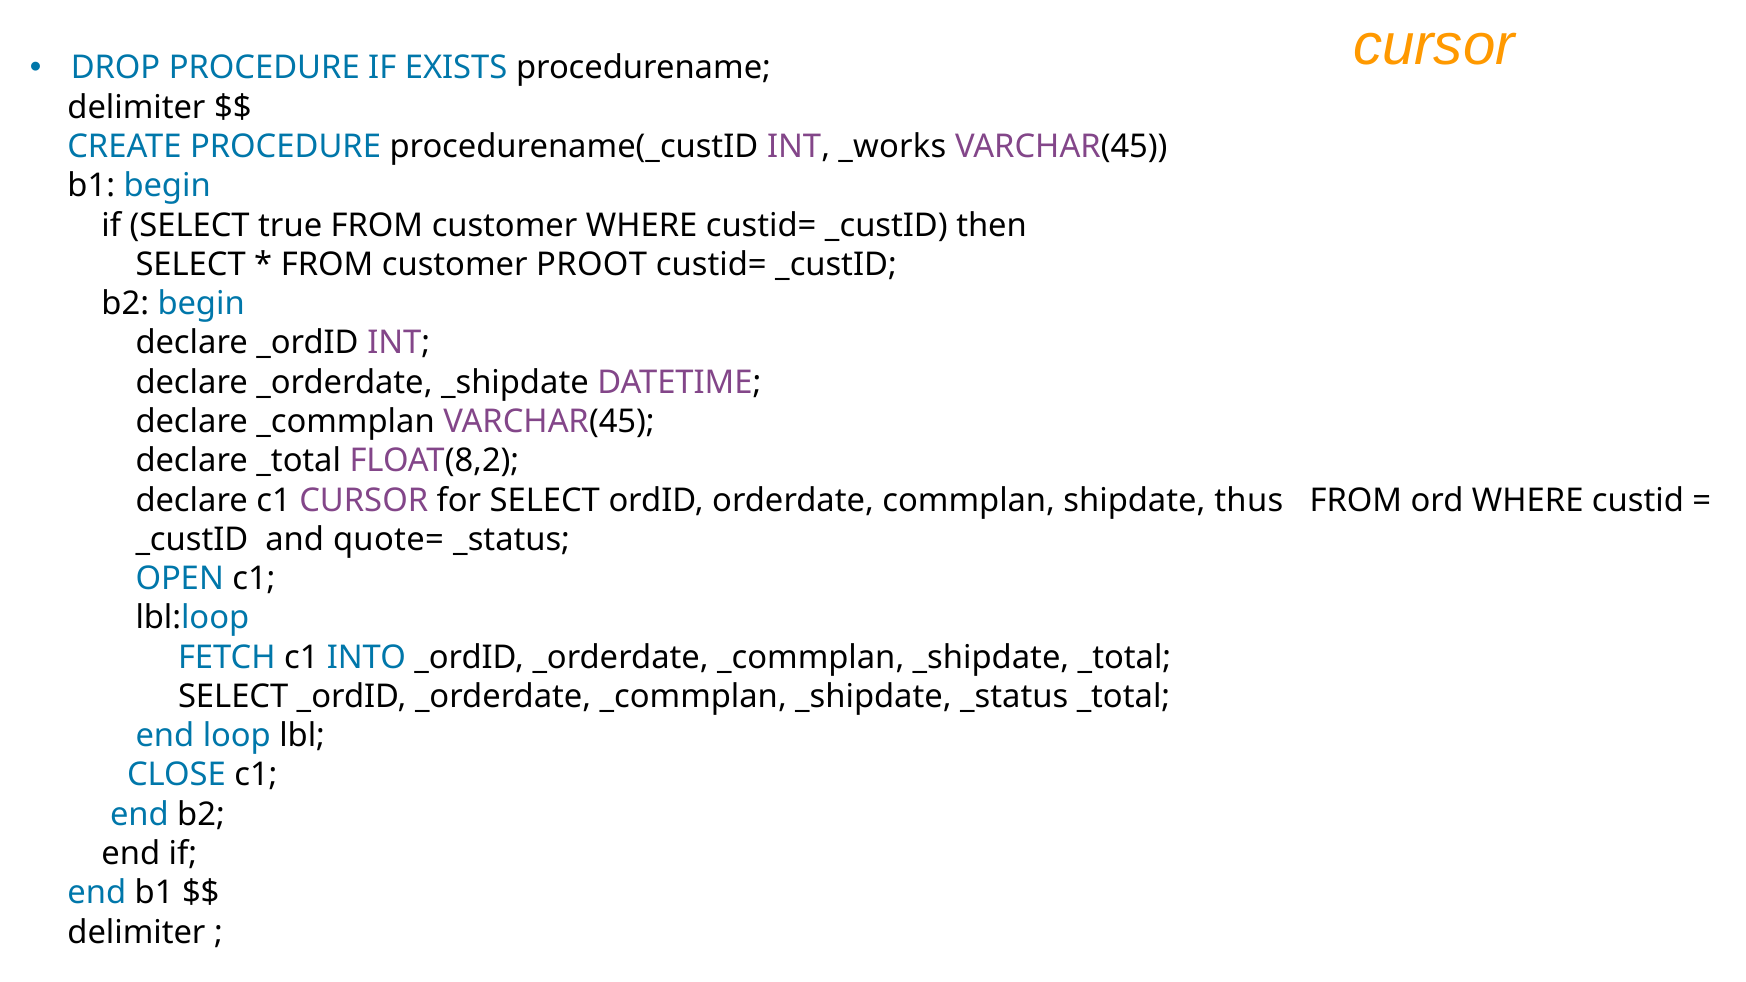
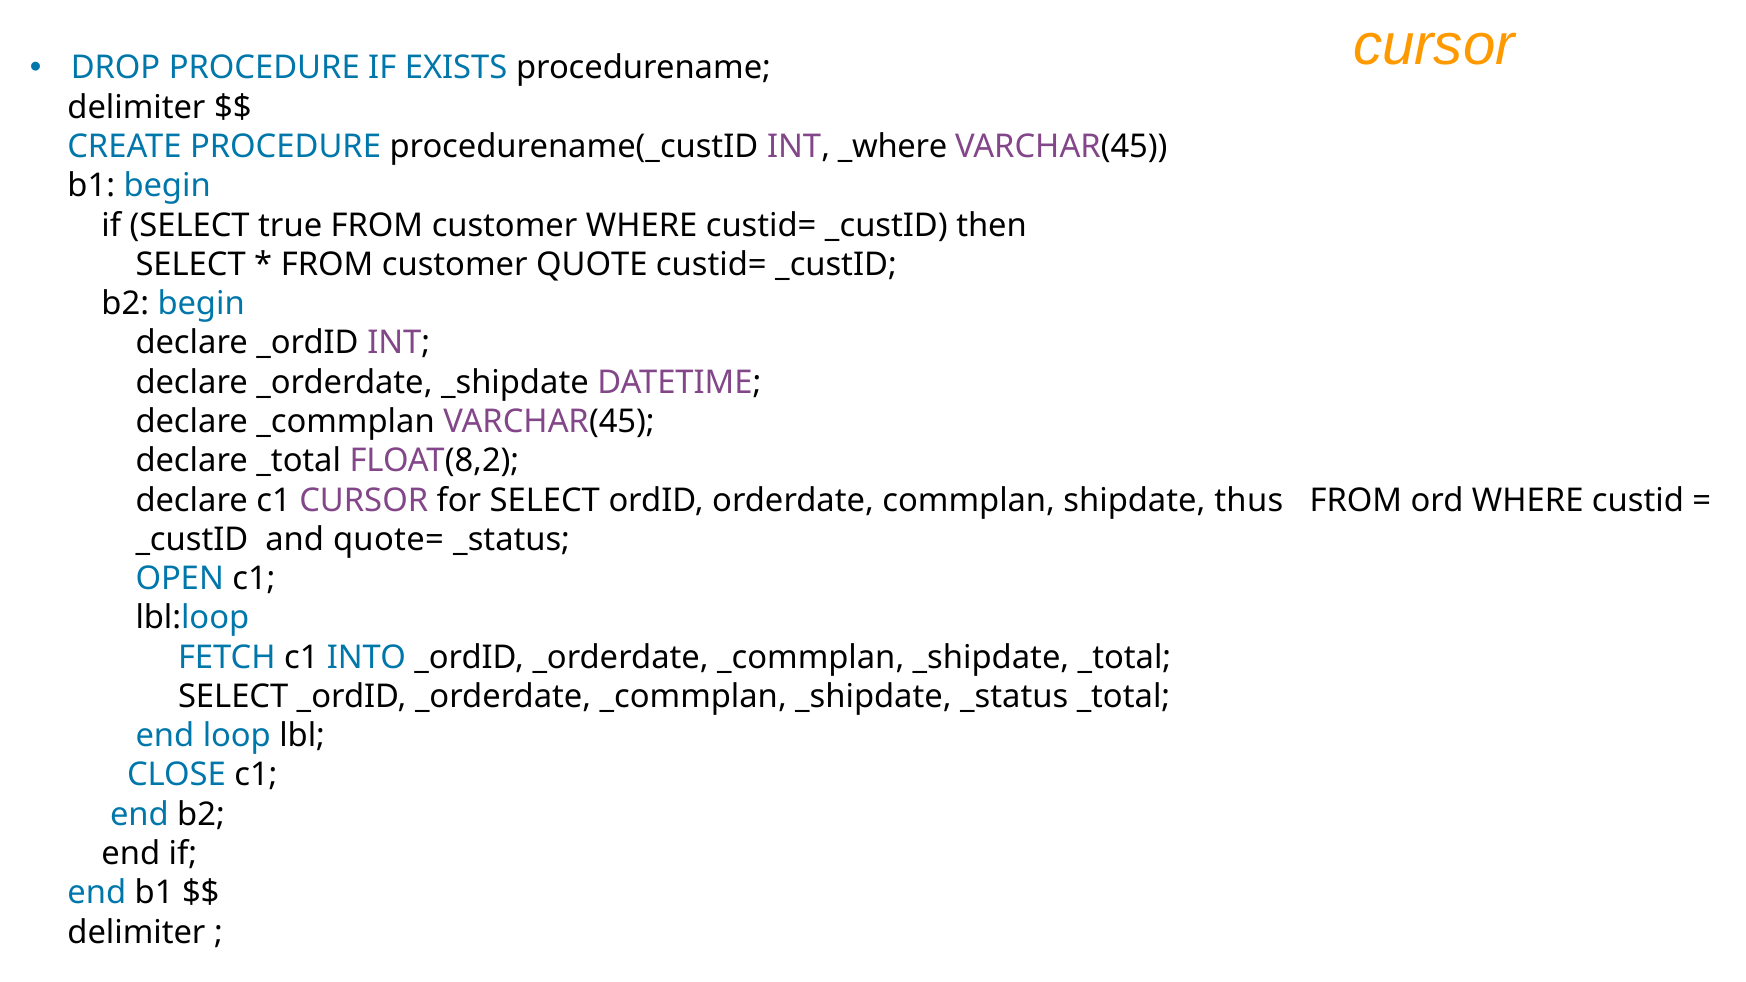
_works: _works -> _where (893, 147)
PROOT: PROOT -> QUOTE (592, 265)
